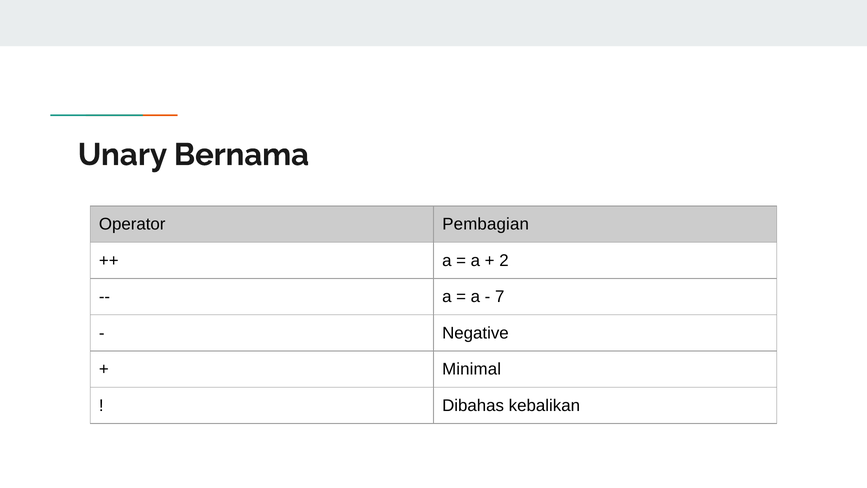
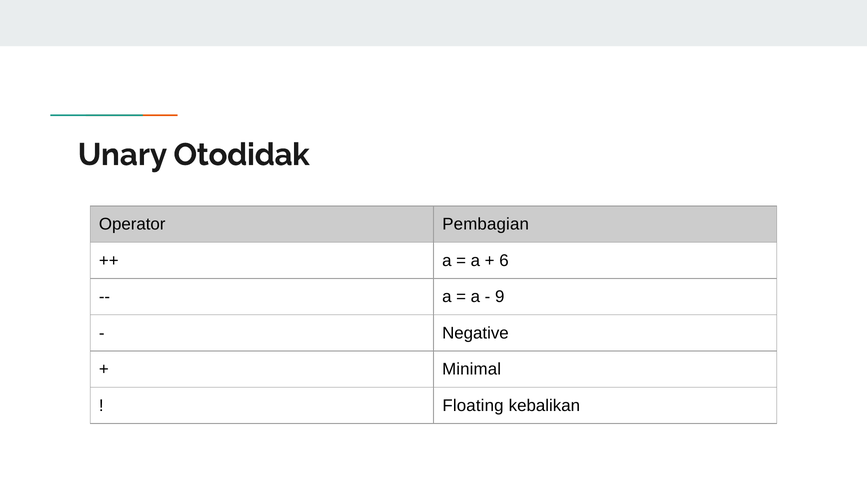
Bernama: Bernama -> Otodidak (242, 155)
2: 2 -> 6 (504, 260)
7: 7 -> 9 (500, 297)
Dibahas: Dibahas -> Floating (473, 405)
